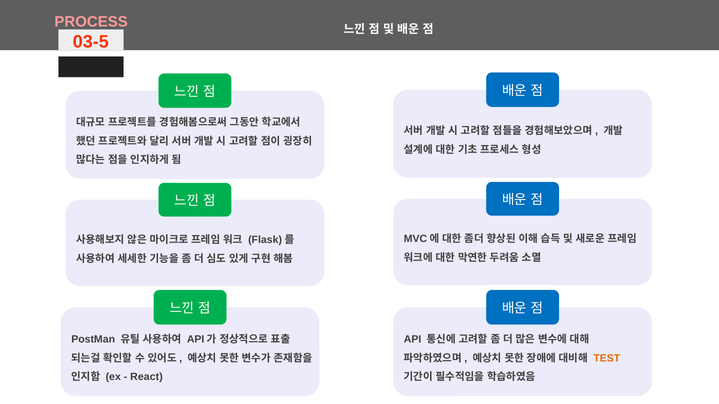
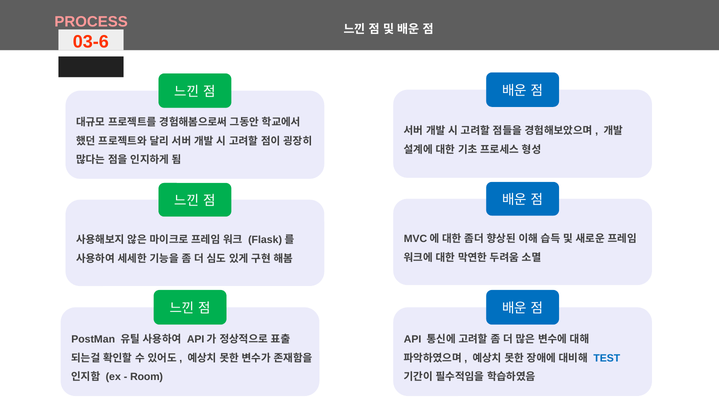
03-5: 03-5 -> 03-6 (91, 42)
TEST colour: orange -> blue (607, 358)
React: React -> Room (147, 377)
